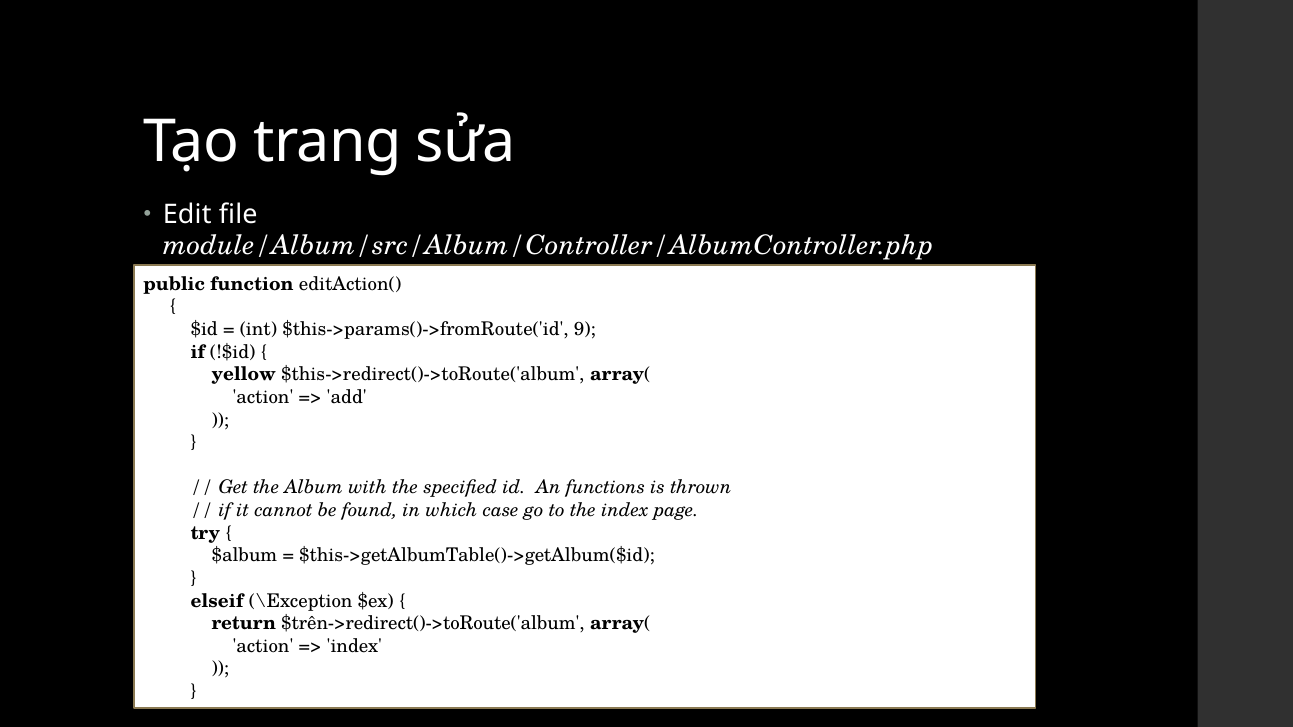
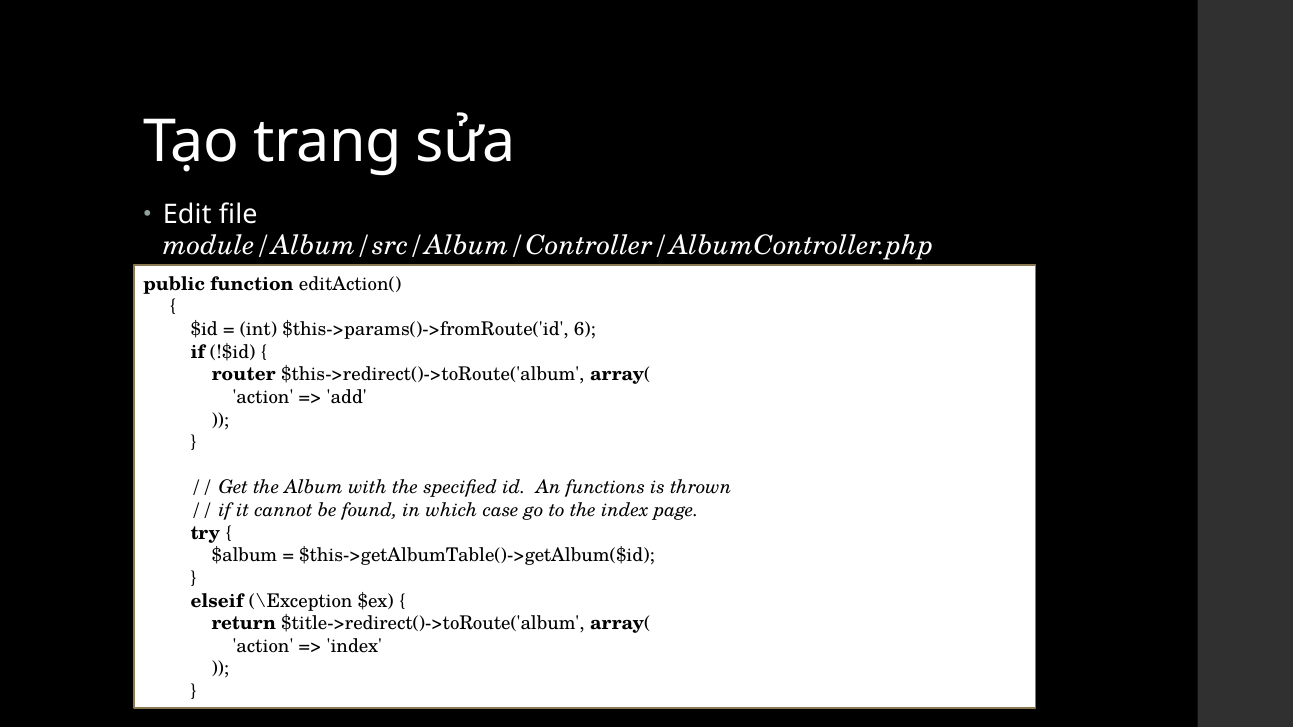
9: 9 -> 6 (585, 329)
yellow: yellow -> router (244, 375)
$trên->redirect()->toRoute('album: $trên->redirect()->toRoute('album -> $title->redirect()->toRoute('album (433, 624)
